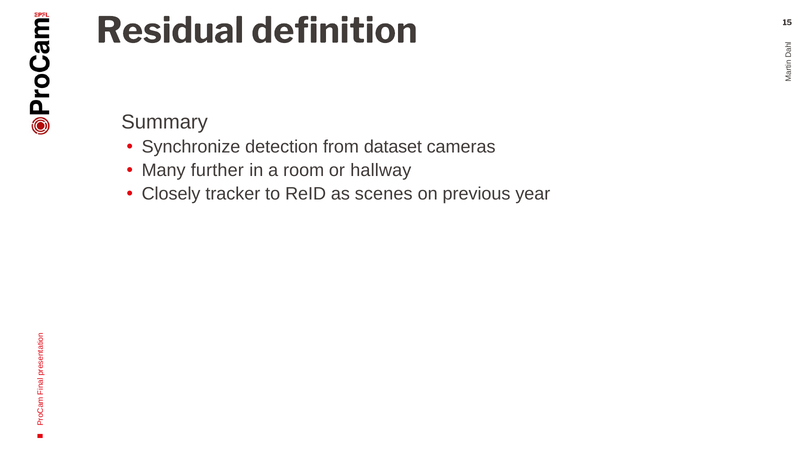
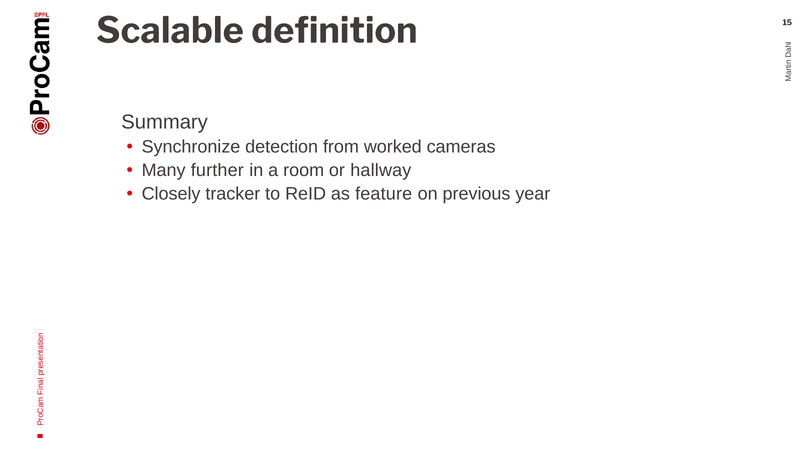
Residual: Residual -> Scalable (170, 31)
dataset: dataset -> worked (393, 147)
scenes: scenes -> feature (384, 194)
